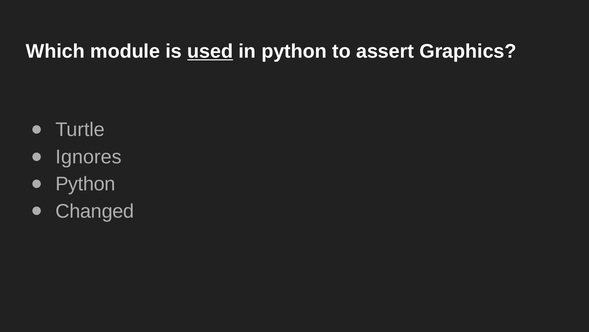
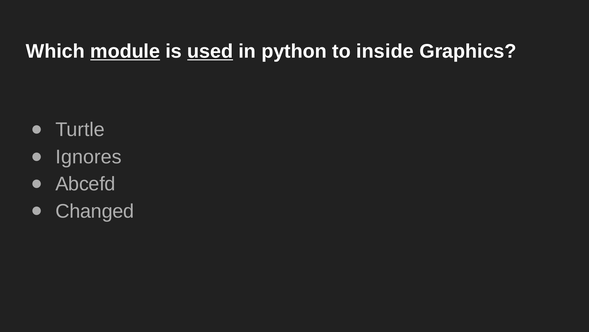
module underline: none -> present (125, 51)
assert: assert -> inside (385, 51)
Python: Python -> Abcefd (85, 184)
